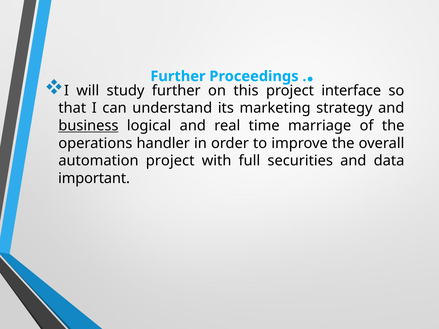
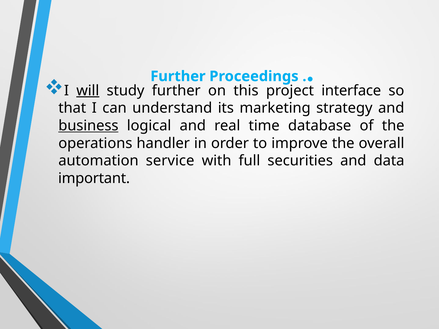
will underline: none -> present (88, 91)
marriage: marriage -> database (320, 126)
automation project: project -> service (170, 161)
